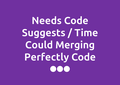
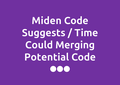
Needs: Needs -> Miden (47, 21)
Perfectly: Perfectly -> Potential (47, 57)
